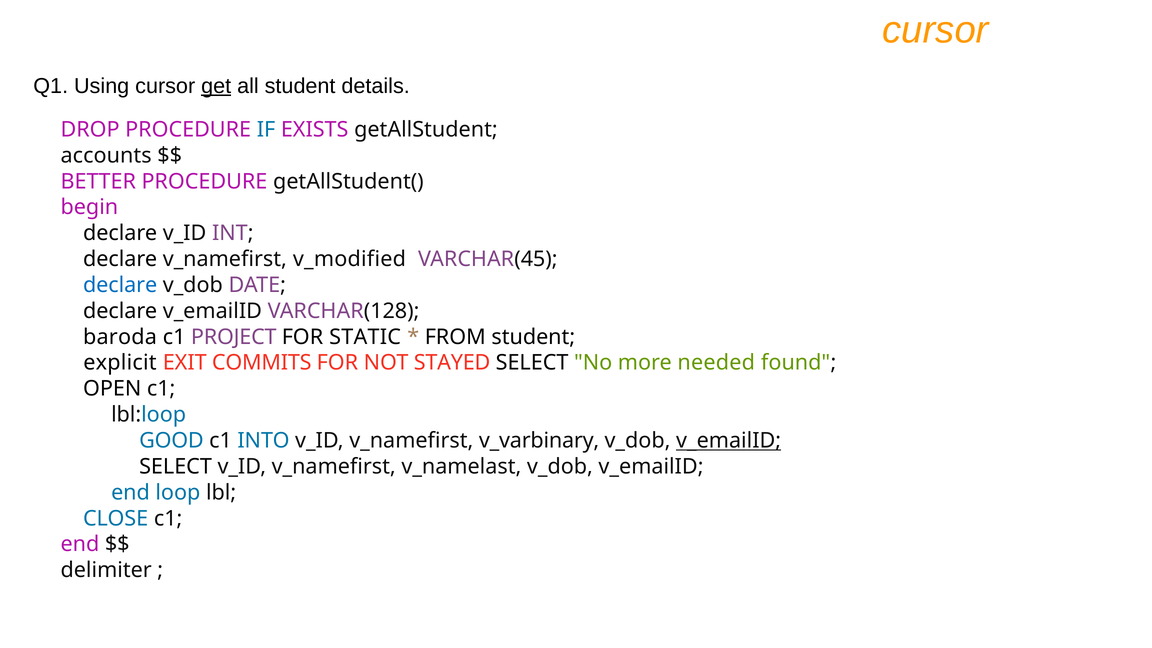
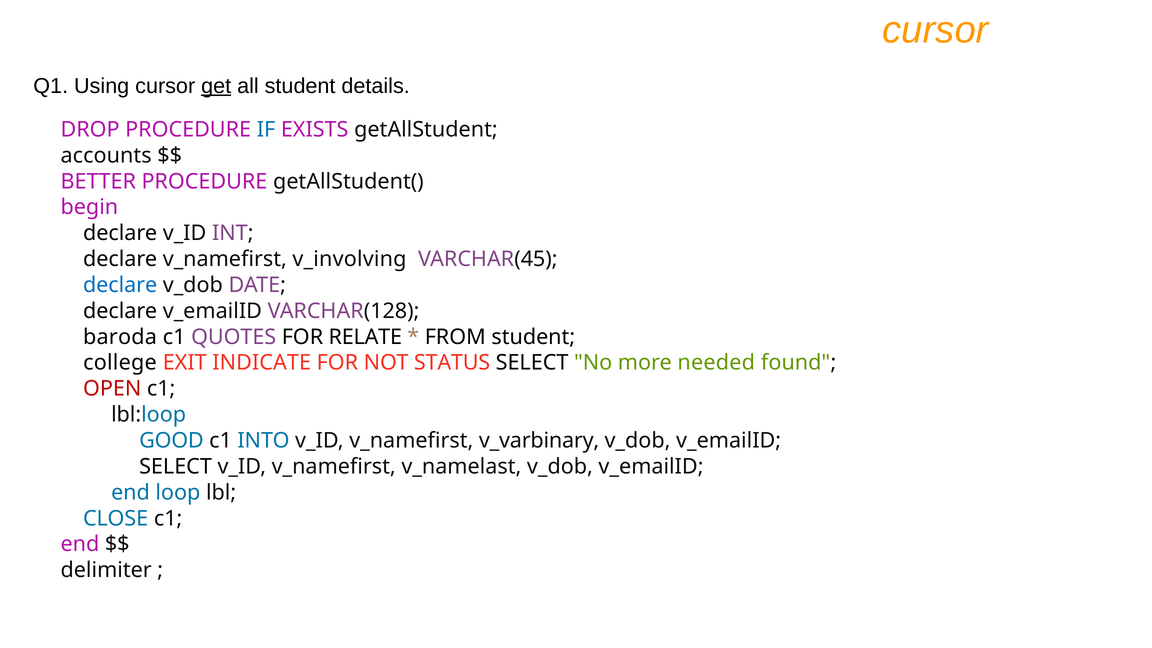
v_modified: v_modified -> v_involving (349, 259)
PROJECT: PROJECT -> QUOTES (234, 337)
STATIC: STATIC -> RELATE (365, 337)
explicit: explicit -> college (120, 363)
COMMITS: COMMITS -> INDICATE (262, 363)
STAYED: STAYED -> STATUS (452, 363)
OPEN colour: black -> red (112, 389)
v_emailID underline: present -> none (729, 441)
